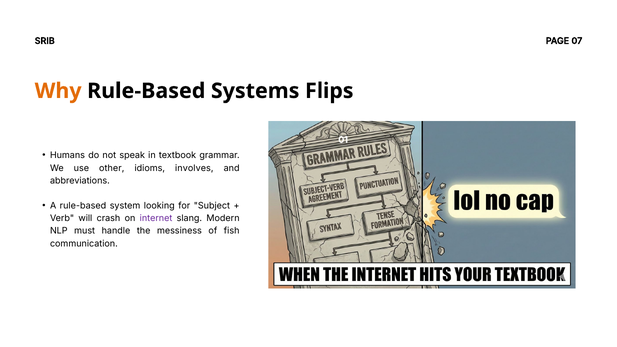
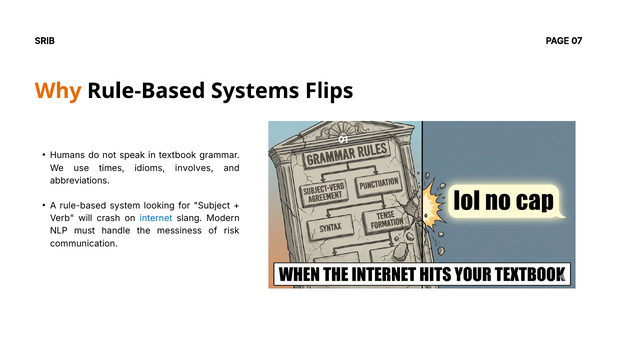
other: other -> times (112, 168)
internet colour: purple -> blue (156, 218)
fish: fish -> risk (232, 231)
